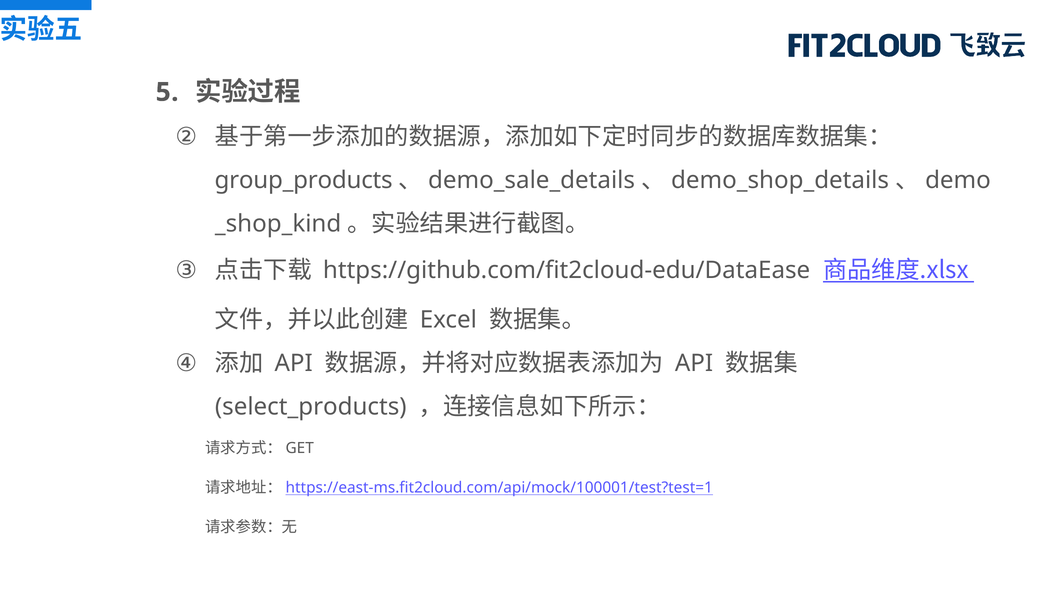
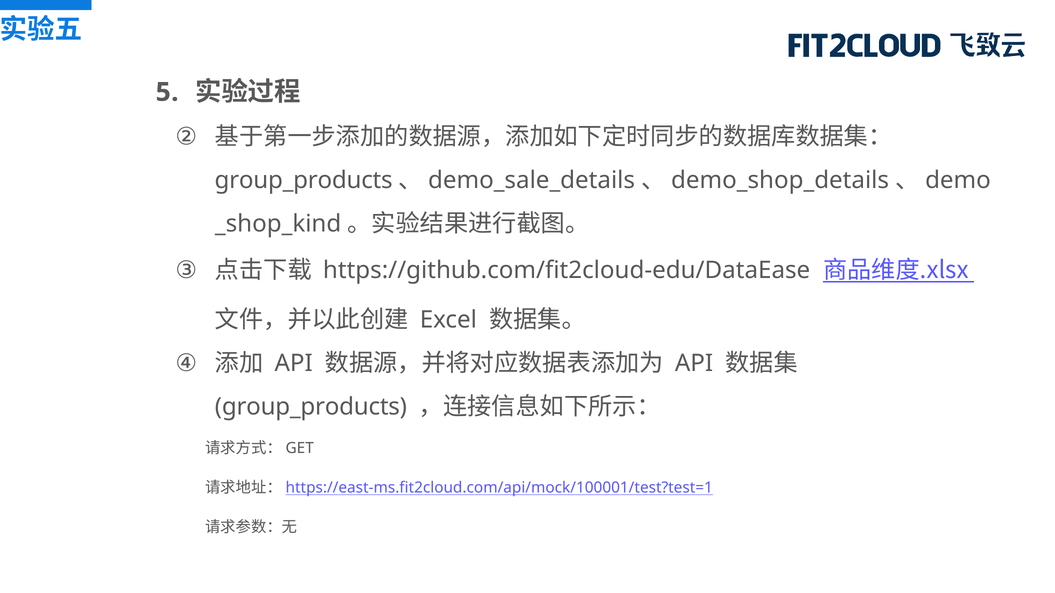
select_products: select_products -> group_products (311, 407)
